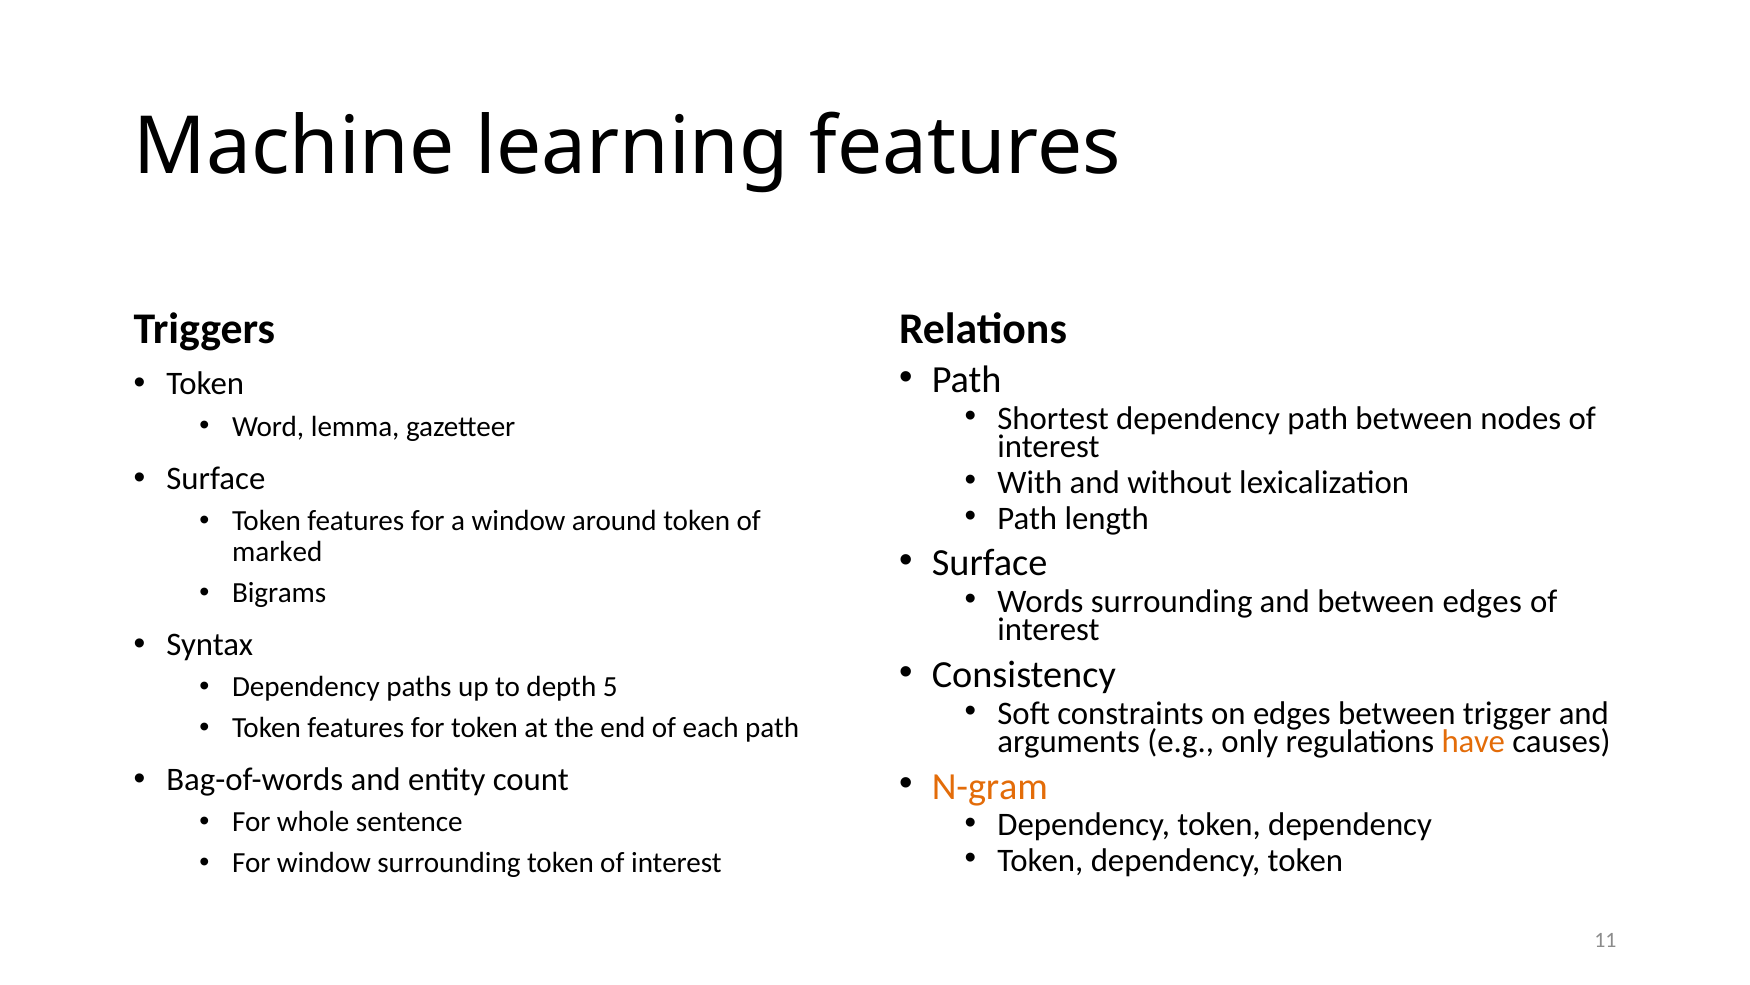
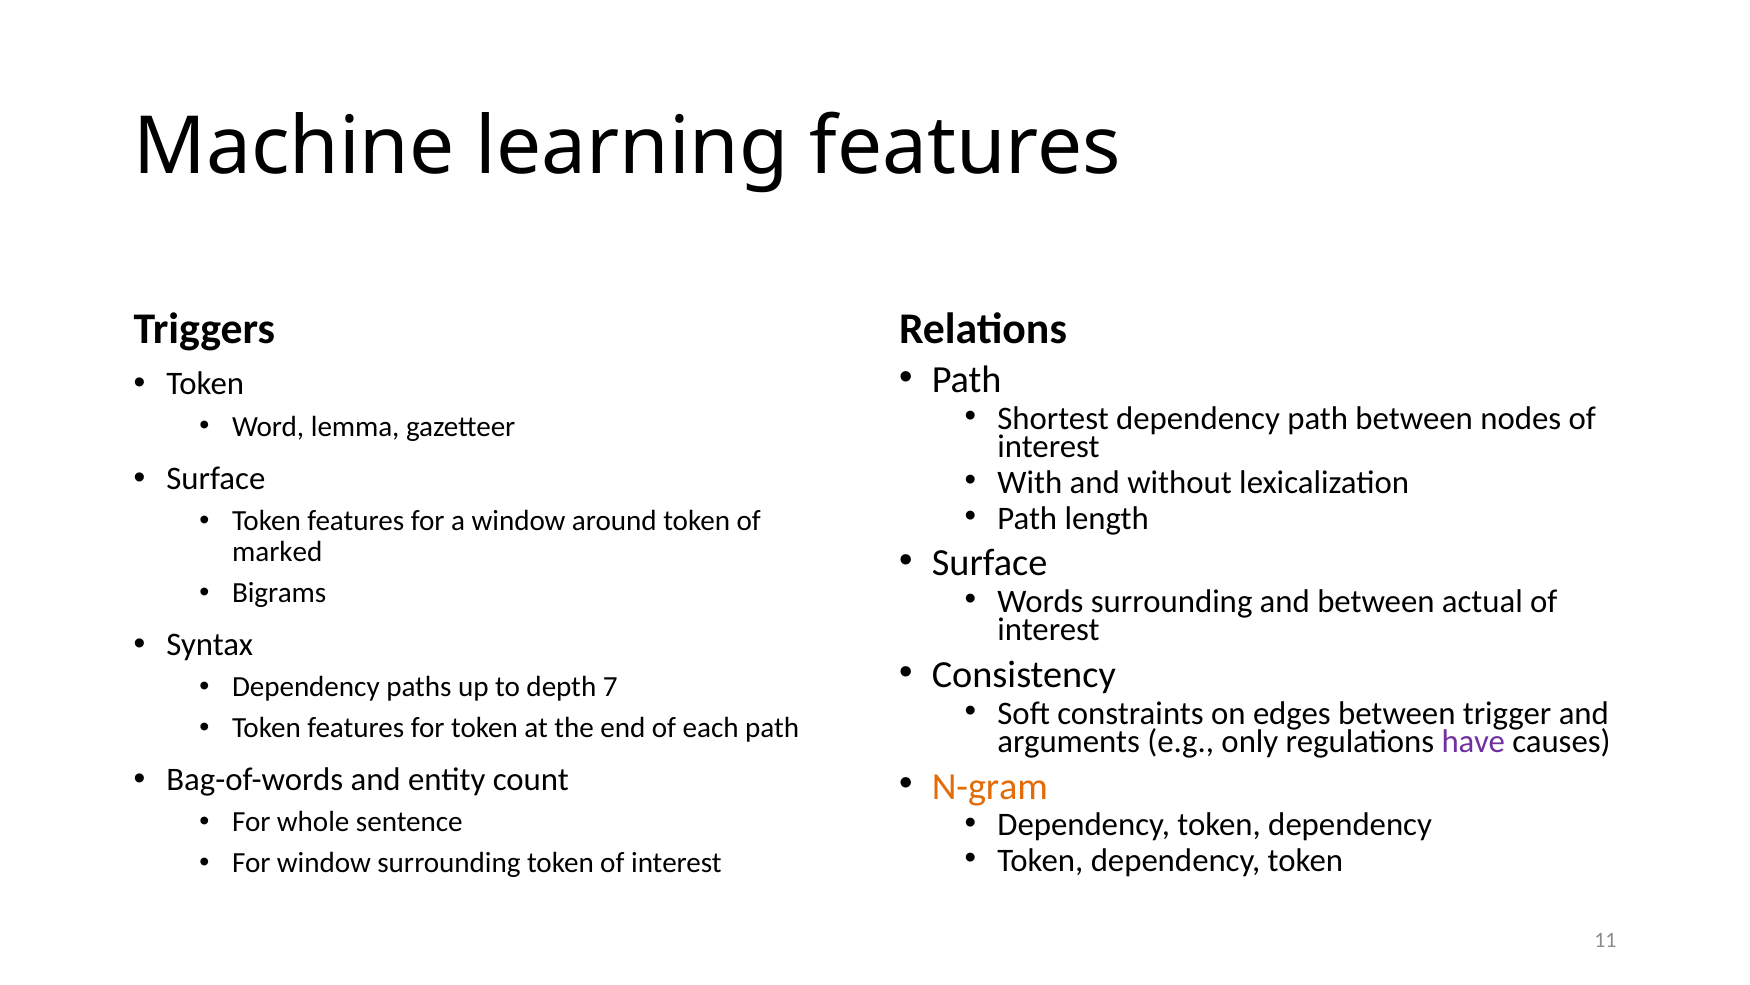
between edges: edges -> actual (1482, 601)
5: 5 -> 7 (610, 687)
have colour: orange -> purple (1473, 741)
